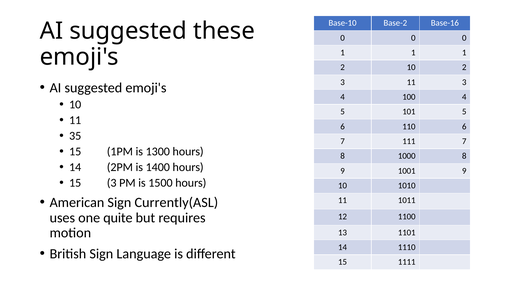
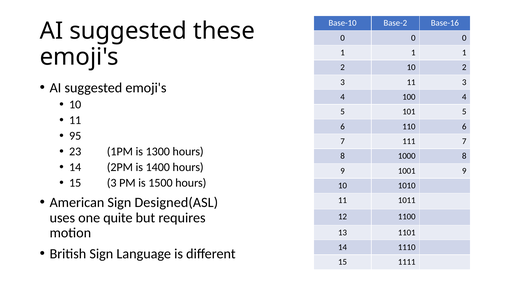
35: 35 -> 95 (75, 136)
15: 15 -> 23 (75, 151)
Currently(ASL: Currently(ASL -> Designed(ASL (176, 202)
